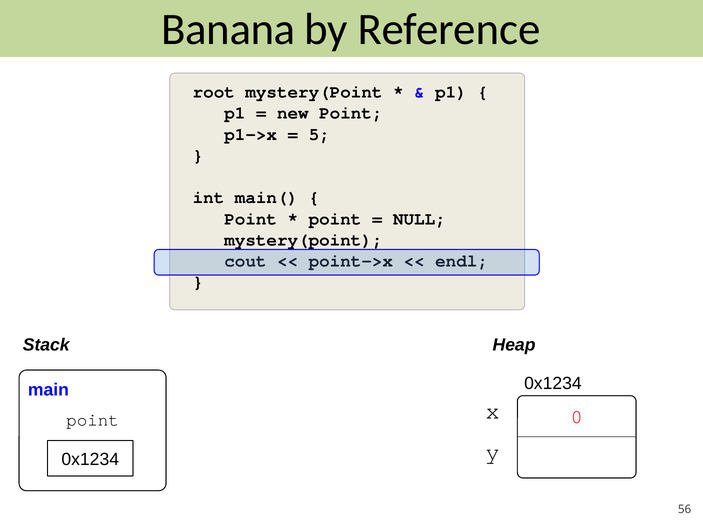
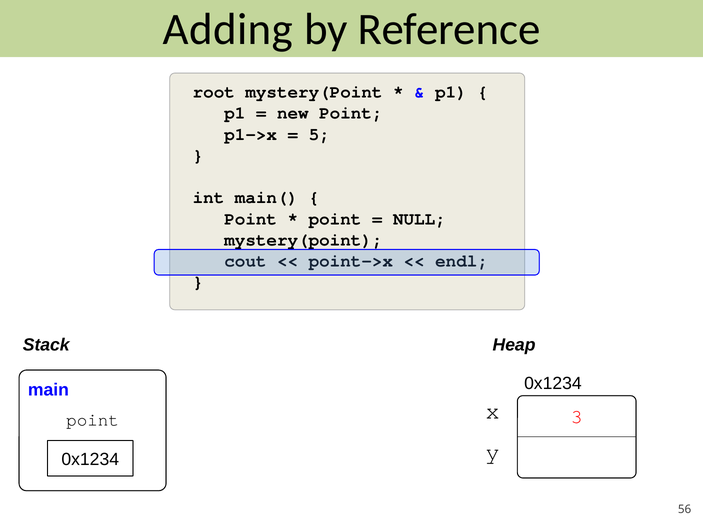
Banana: Banana -> Adding (228, 29)
0: 0 -> 3 (577, 416)
